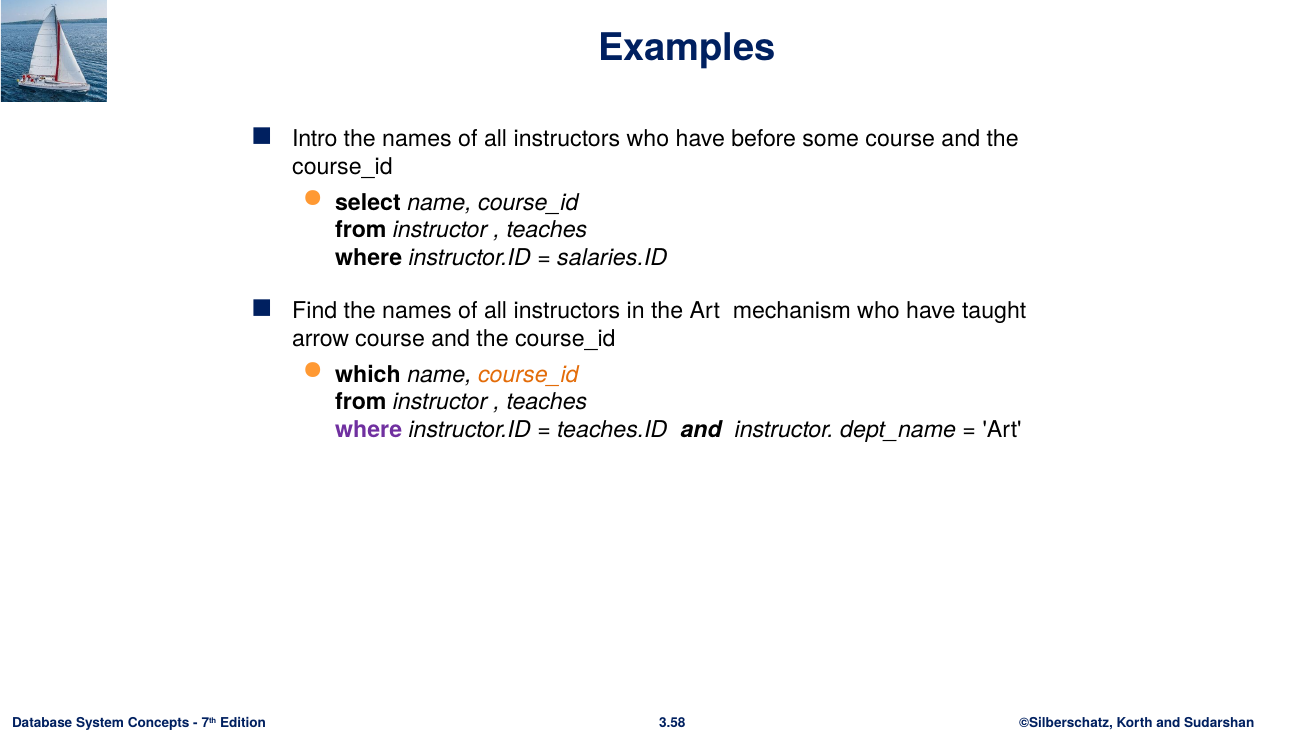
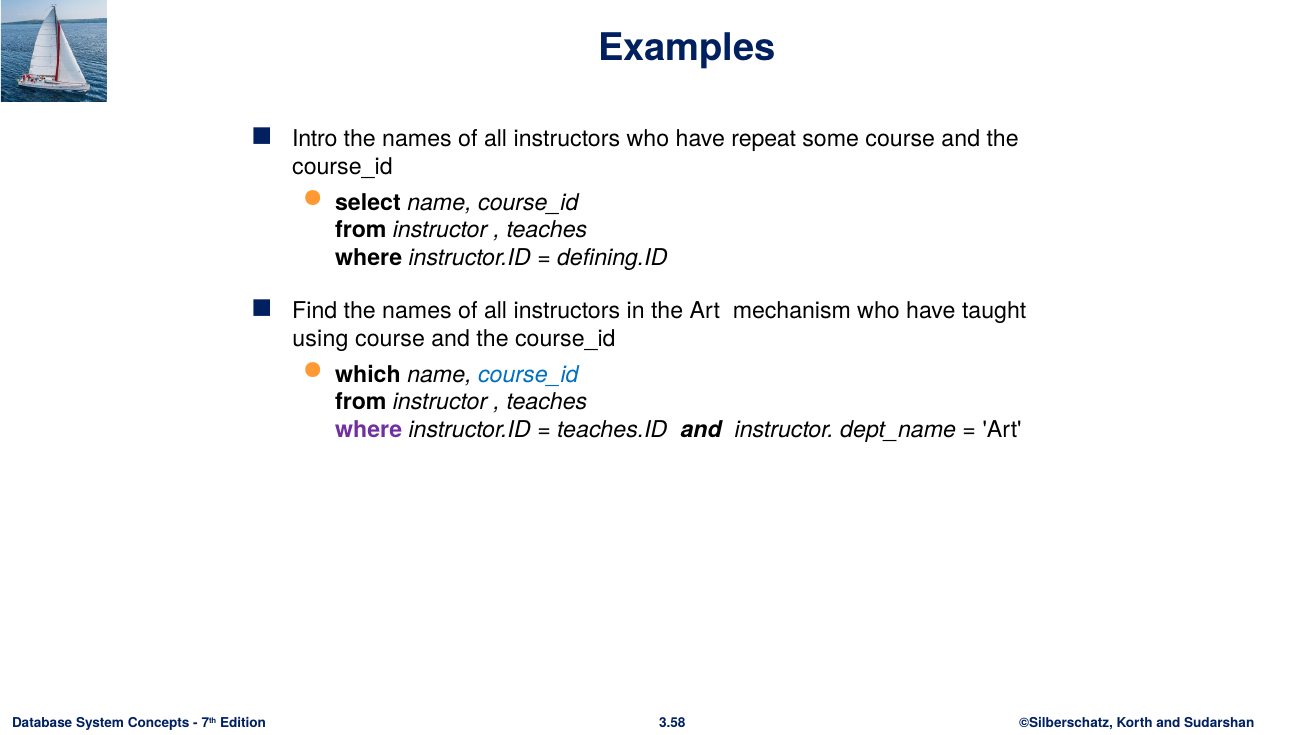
before: before -> repeat (764, 139)
salaries.ID: salaries.ID -> defining.ID (612, 258)
arrow: arrow -> using (320, 339)
course_id colour: orange -> blue (528, 375)
